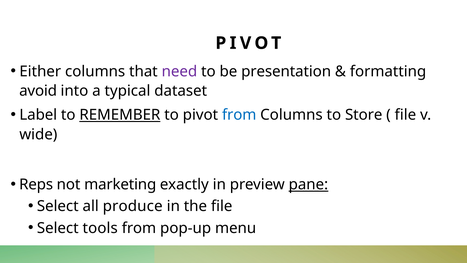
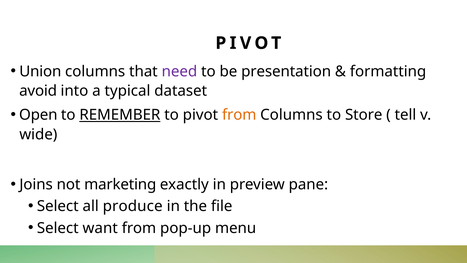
Either: Either -> Union (40, 71)
Label: Label -> Open (38, 115)
from colour: blue -> orange (239, 115)
file: file -> tell (405, 115)
Reps: Reps -> Joins (36, 184)
pane underline: present -> none (308, 184)
tools: tools -> want (100, 228)
